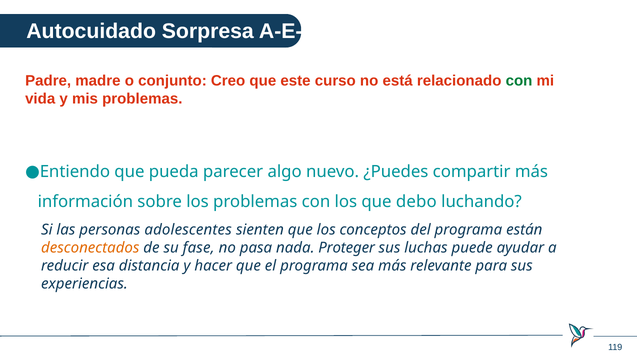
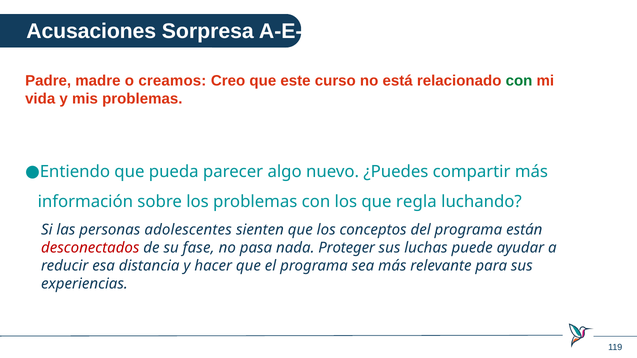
Autocuidado: Autocuidado -> Acusaciones (91, 31)
conjunto: conjunto -> creamos (172, 81)
debo: debo -> regla (416, 202)
desconectados colour: orange -> red (90, 248)
